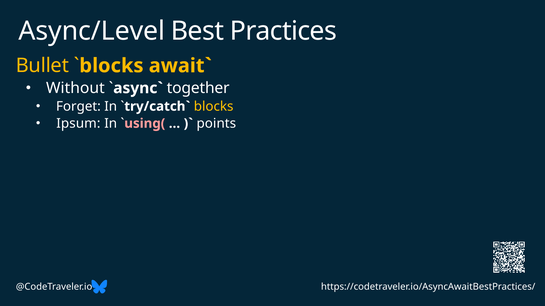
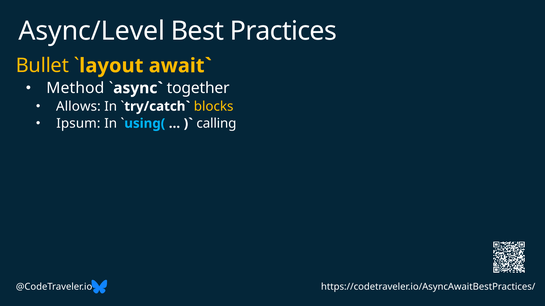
blocks: blocks -> layout (111, 66)
Without: Without -> Method (75, 88)
Forget: Forget -> Allows (78, 107)
using( colour: pink -> light blue (145, 124)
points: points -> calling (216, 124)
